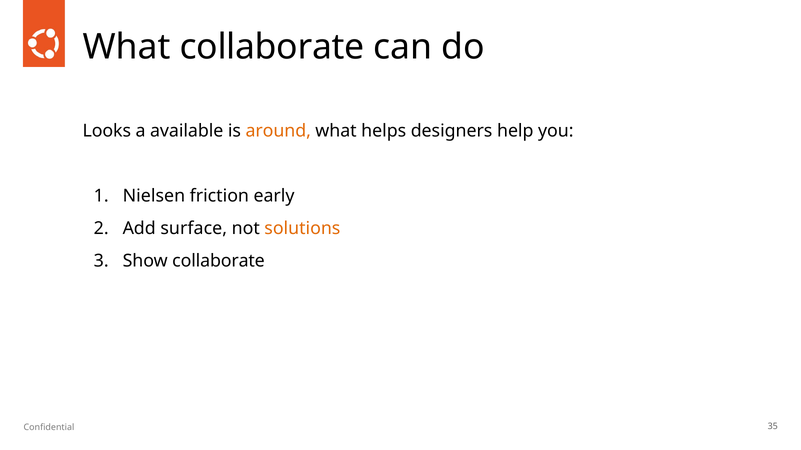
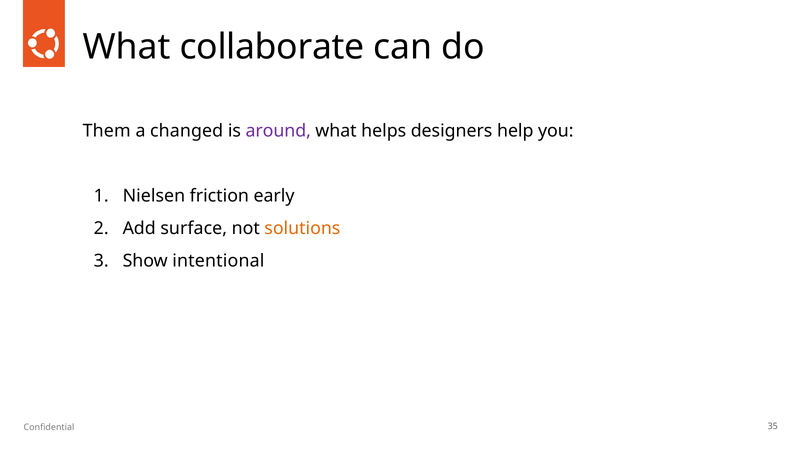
Looks: Looks -> Them (107, 131)
available: available -> changed (187, 131)
around colour: orange -> purple (278, 131)
Show collaborate: collaborate -> intentional (218, 261)
